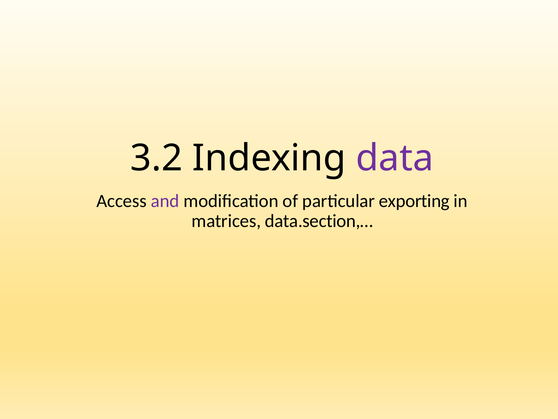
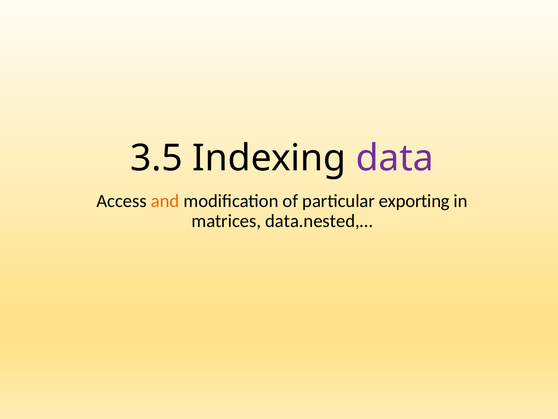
3.2: 3.2 -> 3.5 (156, 158)
and colour: purple -> orange (165, 201)
data.section,…: data.section,… -> data.nested,… (319, 221)
